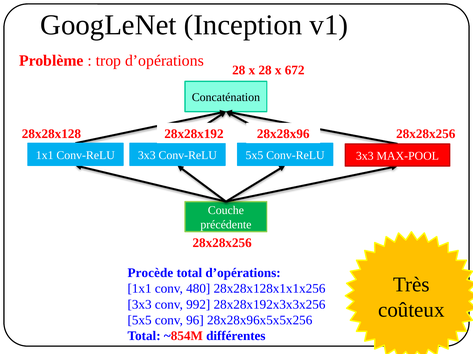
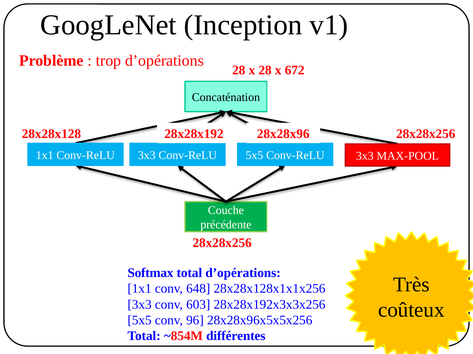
Procède: Procède -> Softmax (150, 273)
480: 480 -> 648 (198, 289)
992: 992 -> 603 (198, 305)
